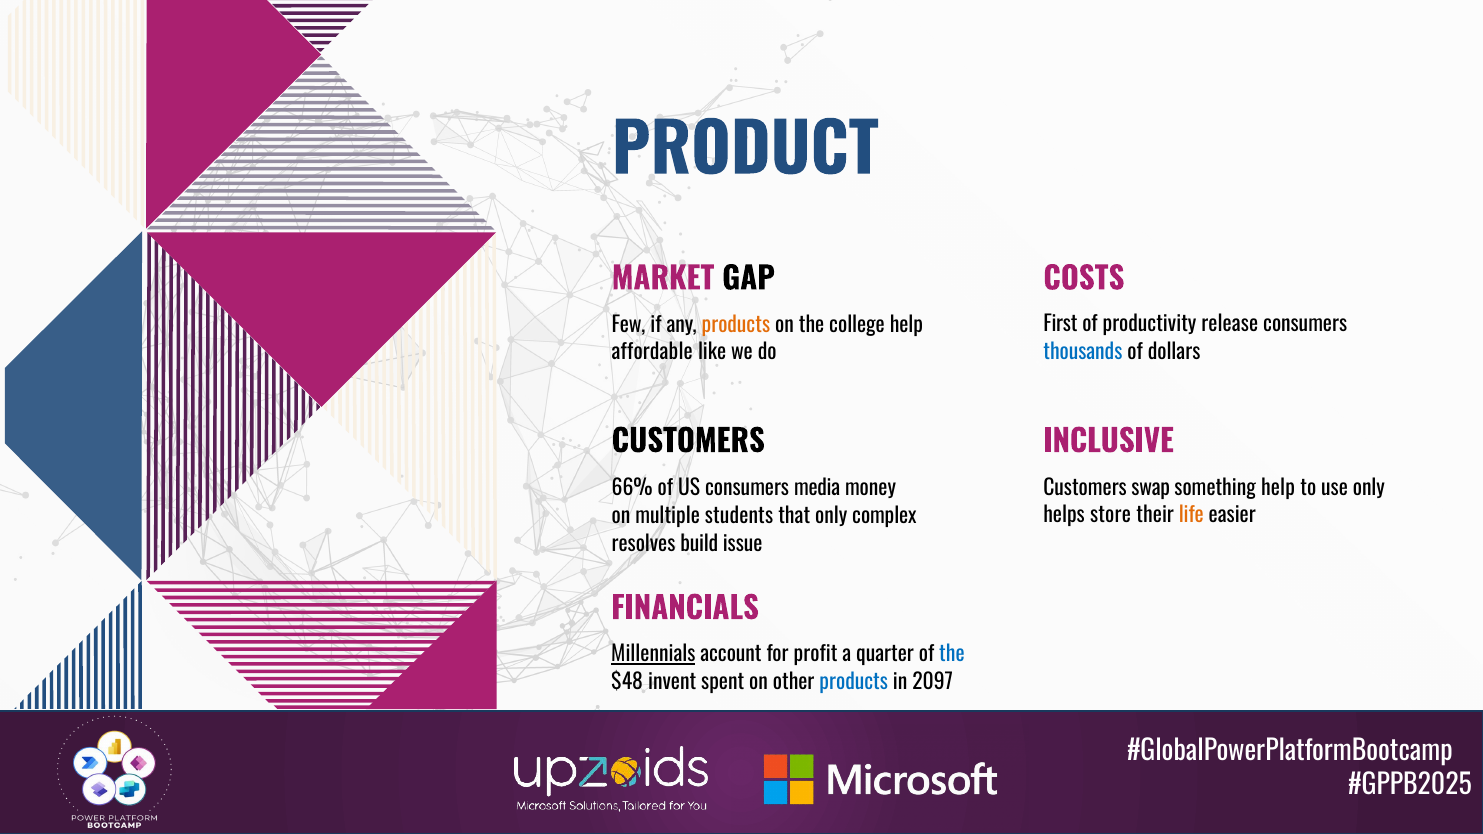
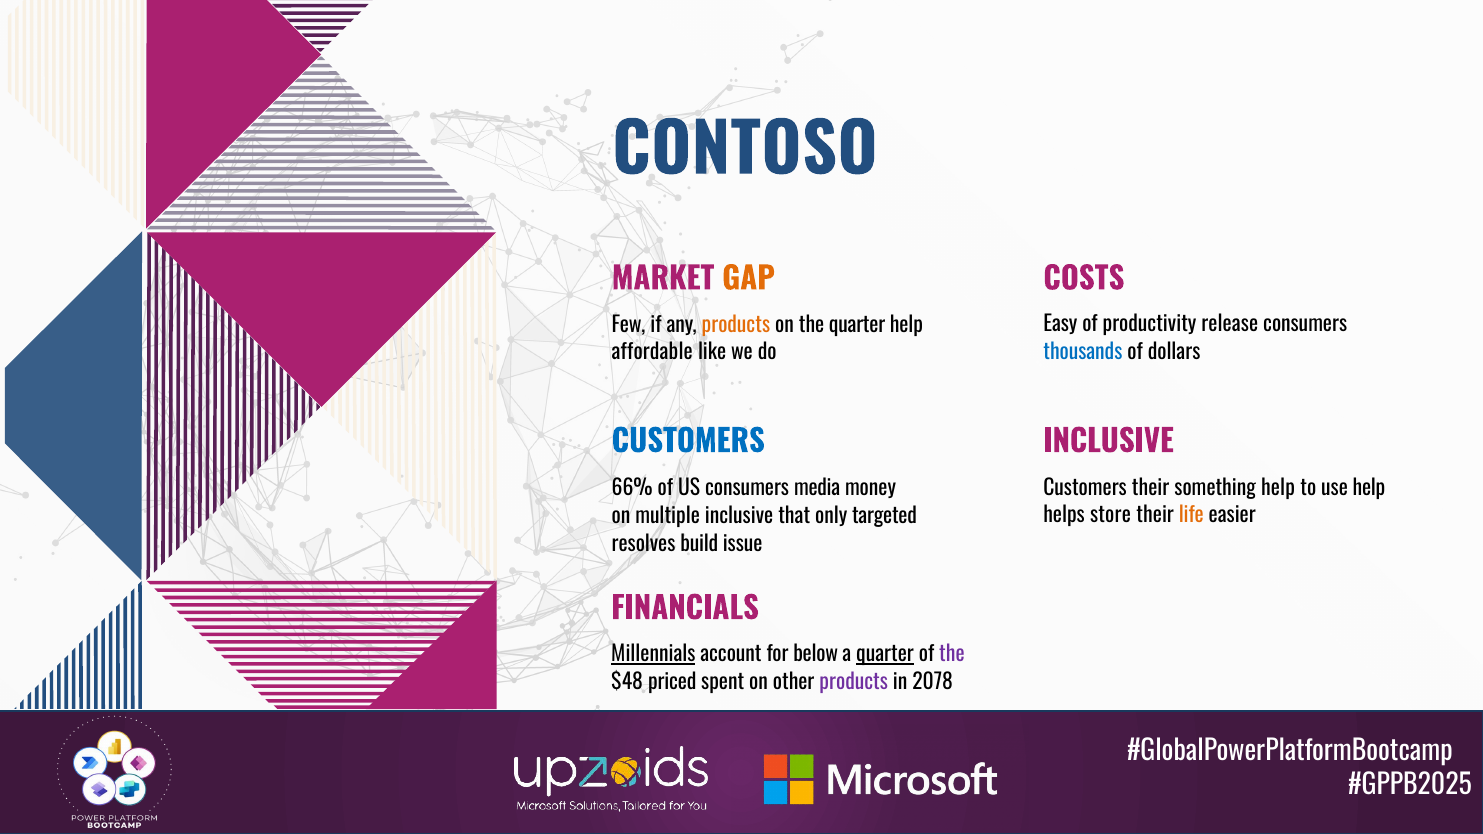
PRODUCT: PRODUCT -> CONTOSO (745, 151)
GAP colour: black -> orange (749, 279)
First: First -> Easy (1060, 324)
the college: college -> quarter (857, 325)
CUSTOMERS colour: black -> blue (688, 442)
Customers swap: swap -> their (1151, 488)
use only: only -> help (1369, 488)
multiple students: students -> inclusive (739, 517)
complex: complex -> targeted (884, 517)
profit: profit -> below (816, 655)
quarter underline: none -> present (885, 655)
the colour: blue -> purple (952, 655)
invent: invent -> priced (672, 683)
products colour: blue -> purple (854, 683)
2097: 2097 -> 2078 (933, 683)
